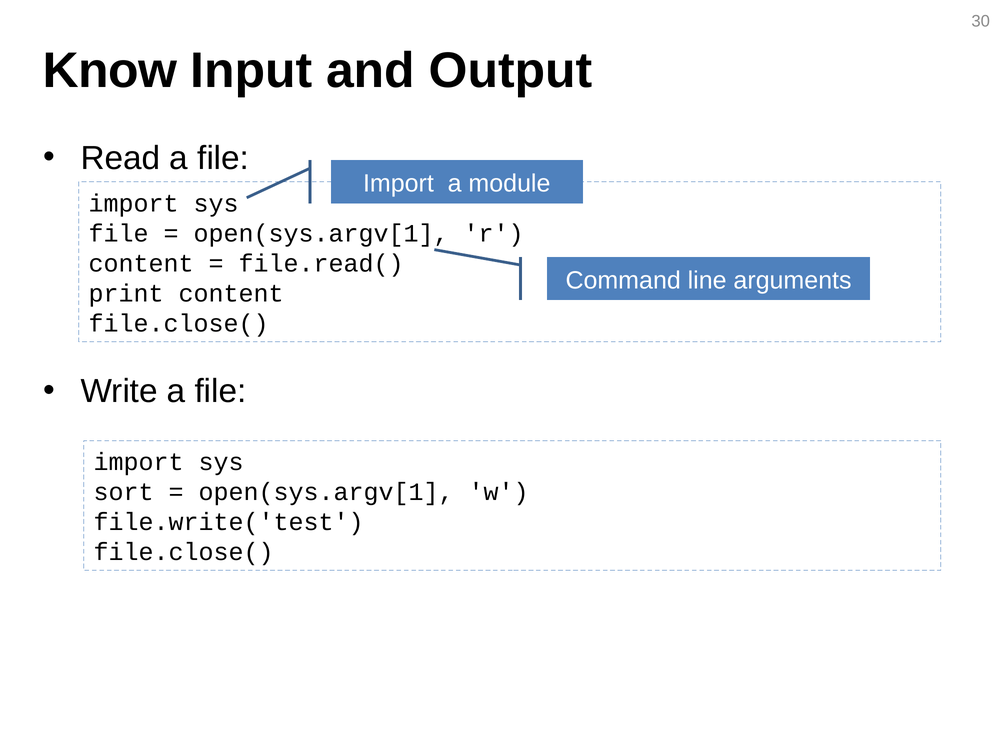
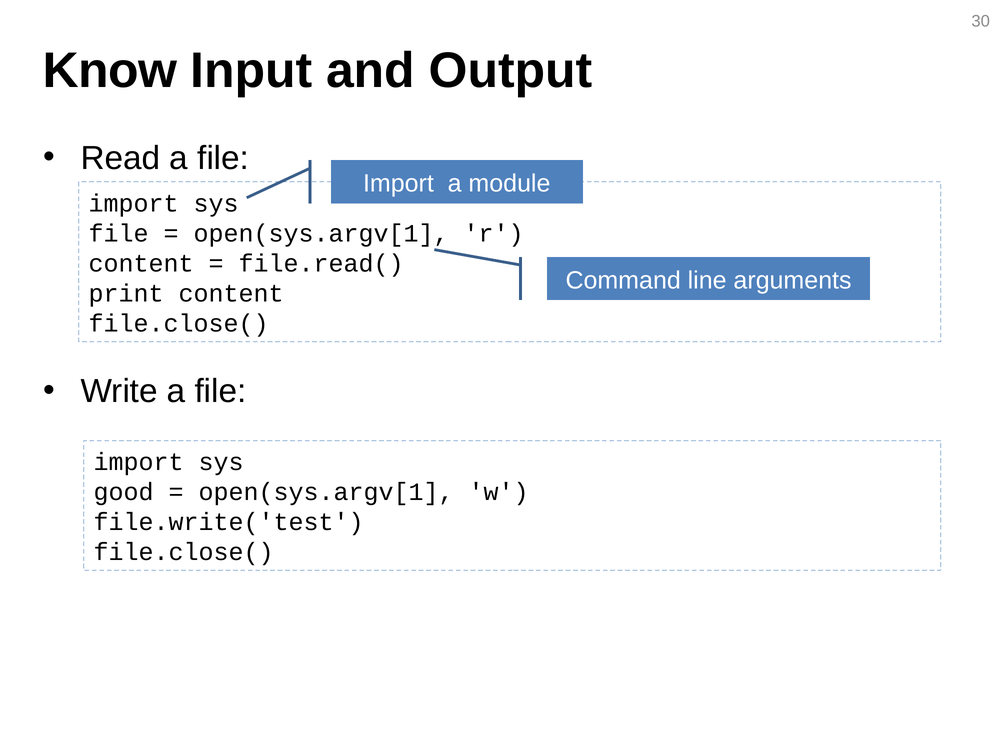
sort: sort -> good (124, 492)
